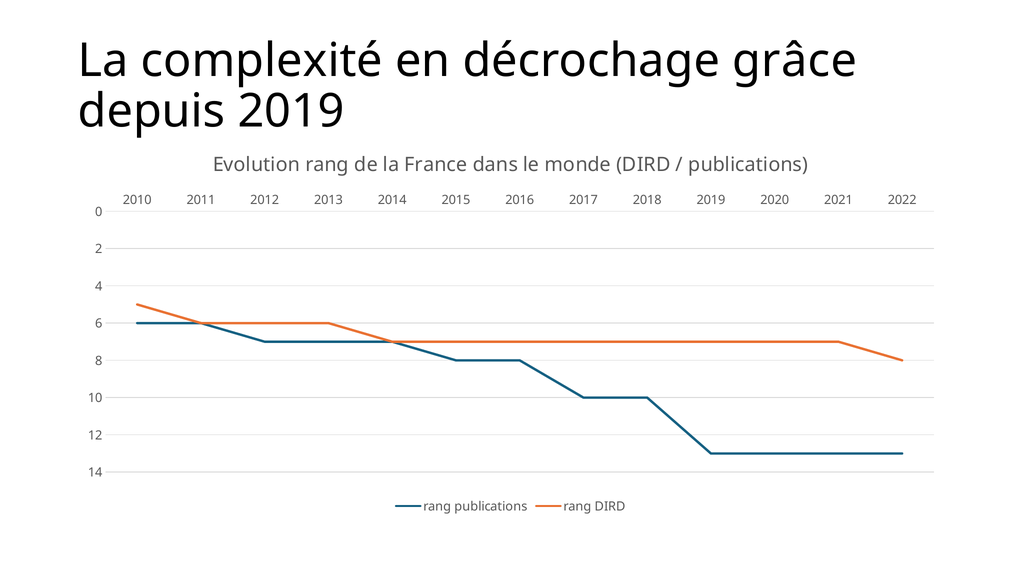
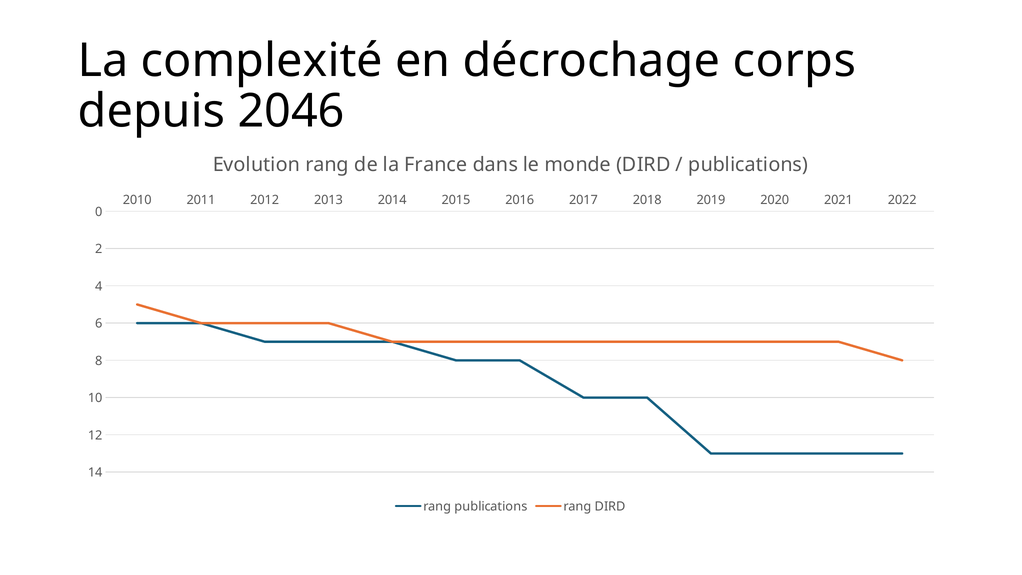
grâce: grâce -> corps (794, 61)
depuis 2019: 2019 -> 2046 (291, 111)
